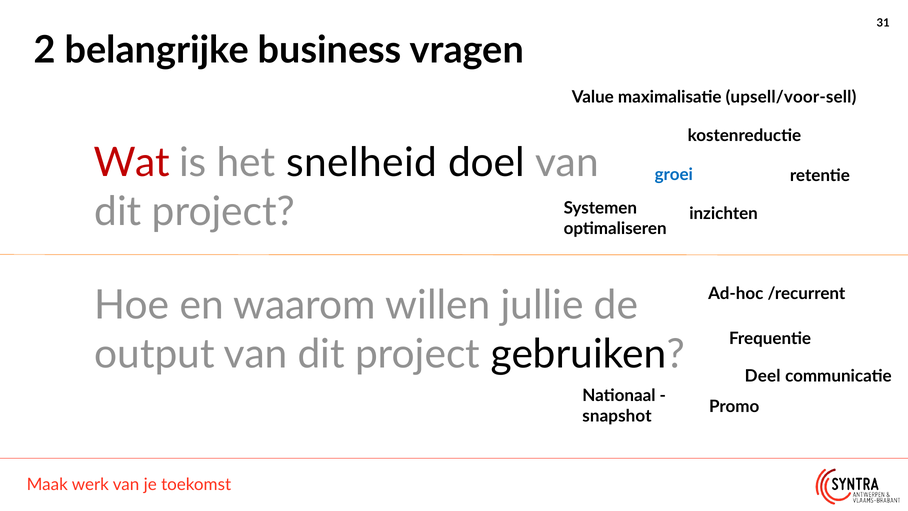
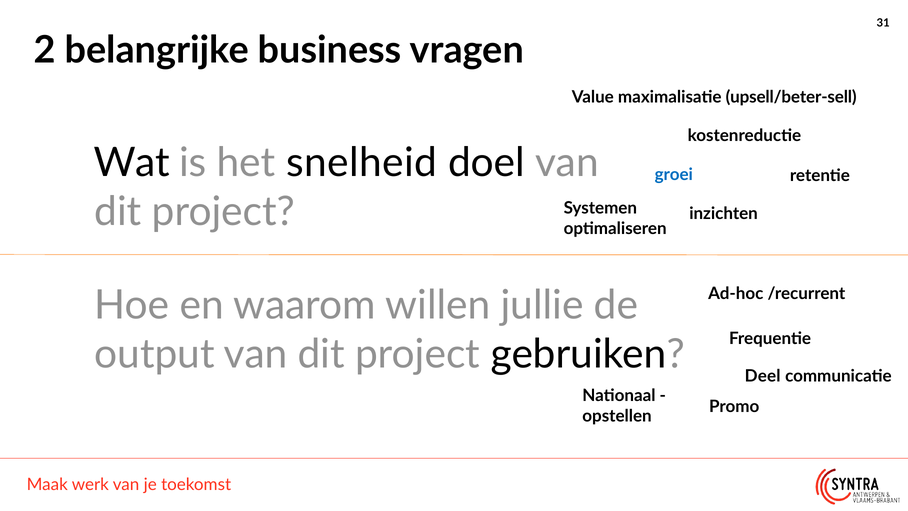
upsell/voor-sell: upsell/voor-sell -> upsell/beter-sell (791, 97)
Wat colour: red -> black (132, 163)
snapshot: snapshot -> opstellen (617, 416)
